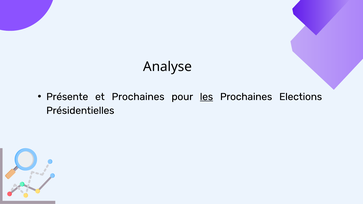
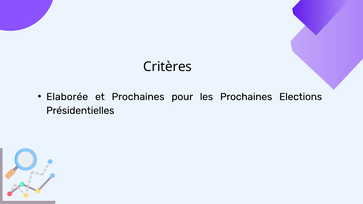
Analyse: Analyse -> Critères (168, 67)
Présente: Présente -> Elaborée (67, 97)
les underline: present -> none (206, 97)
